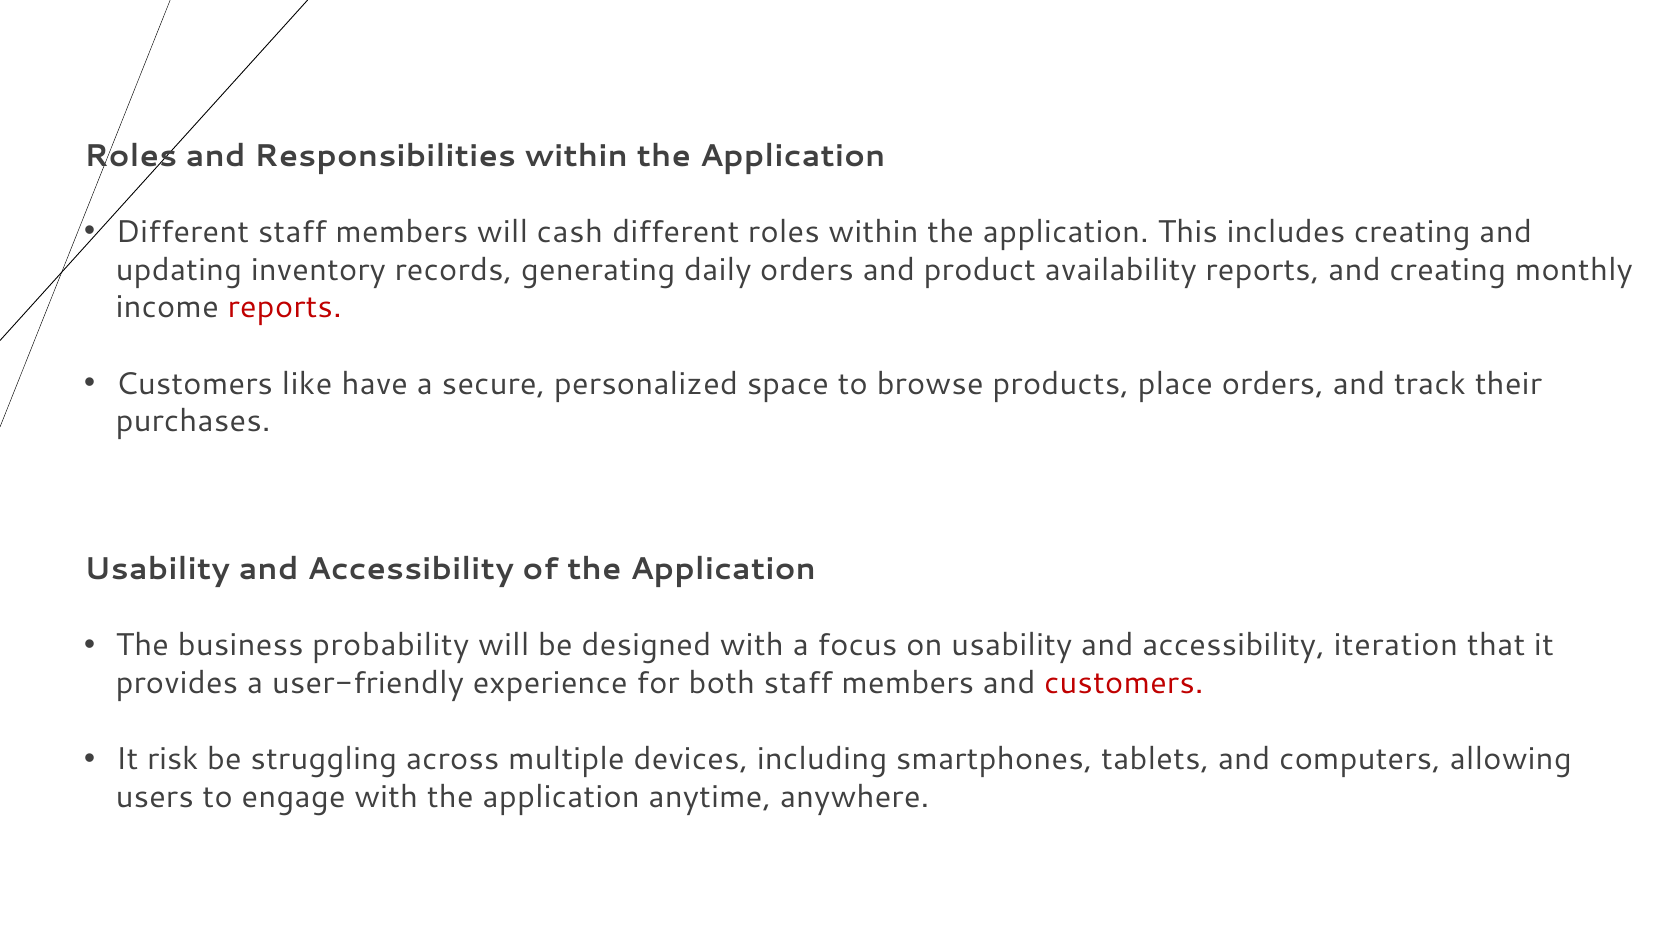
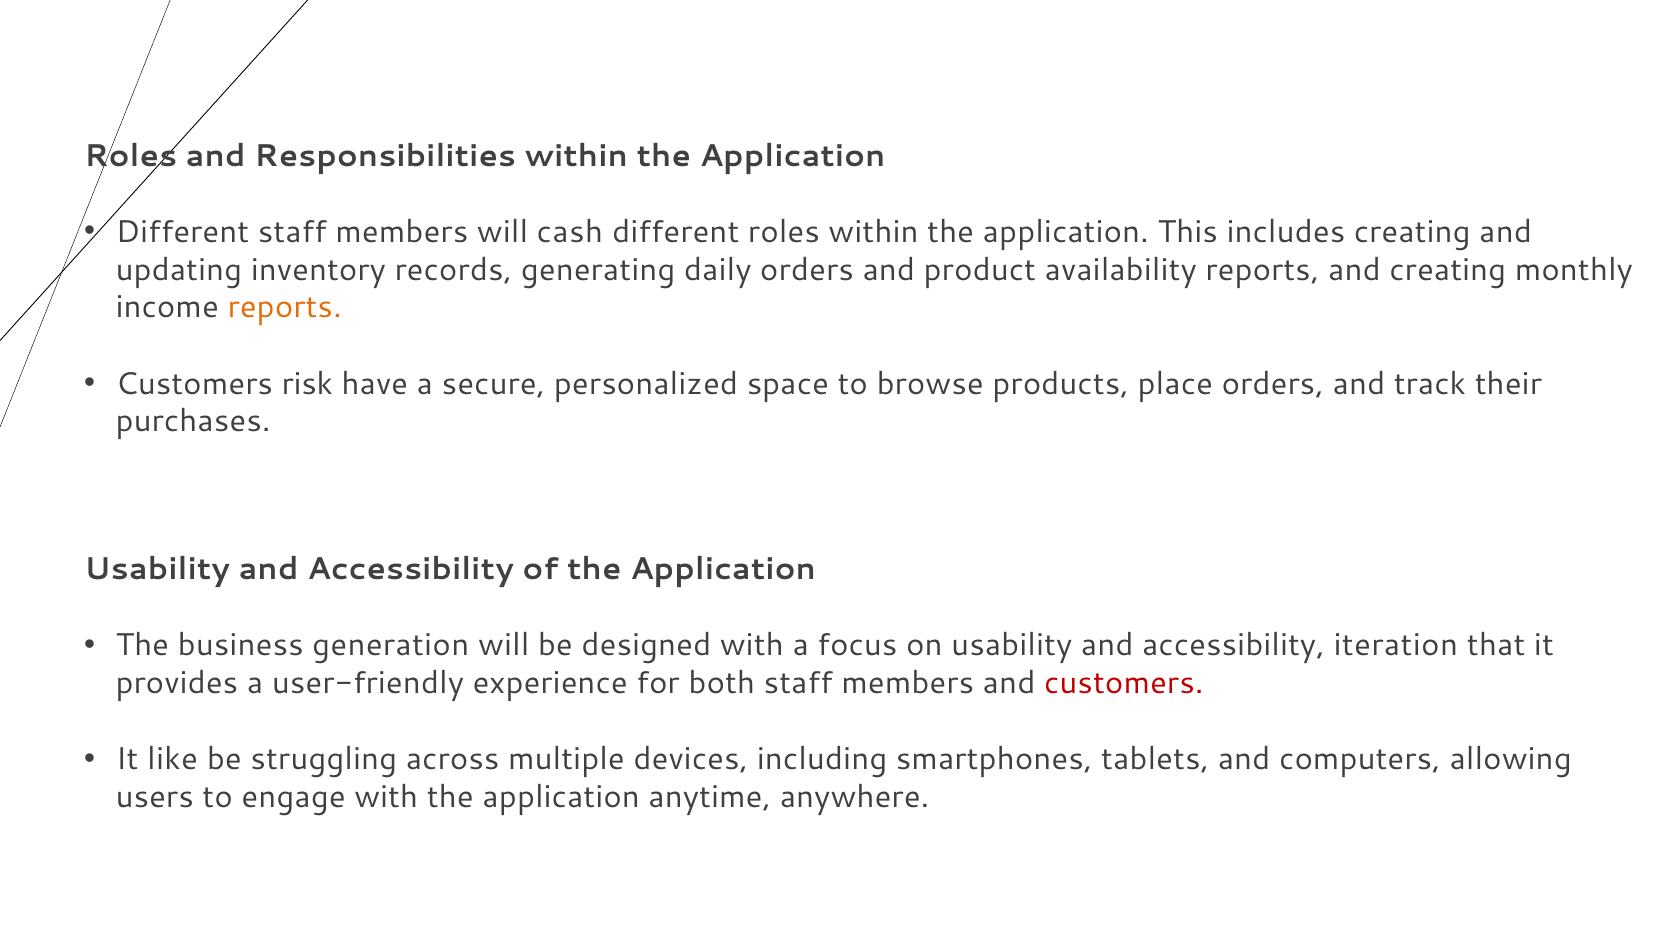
reports colour: red -> orange (285, 307)
like: like -> risk (307, 384)
probability: probability -> generation (391, 645)
risk: risk -> like (173, 759)
